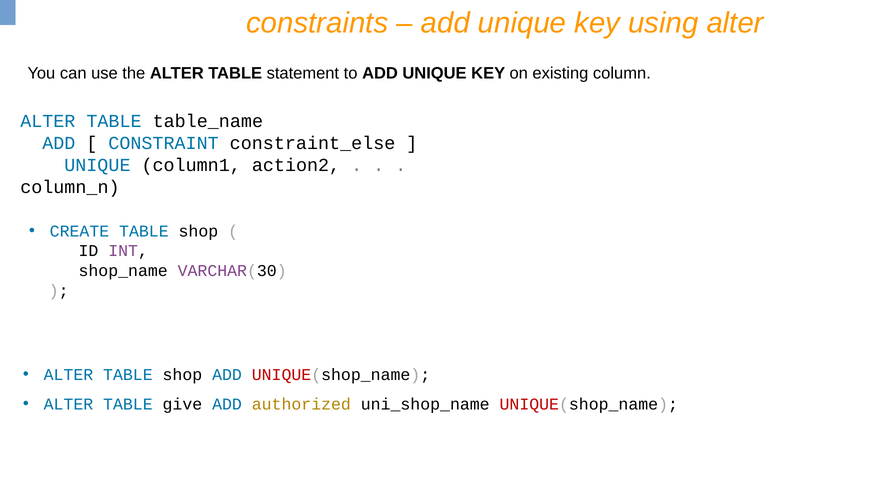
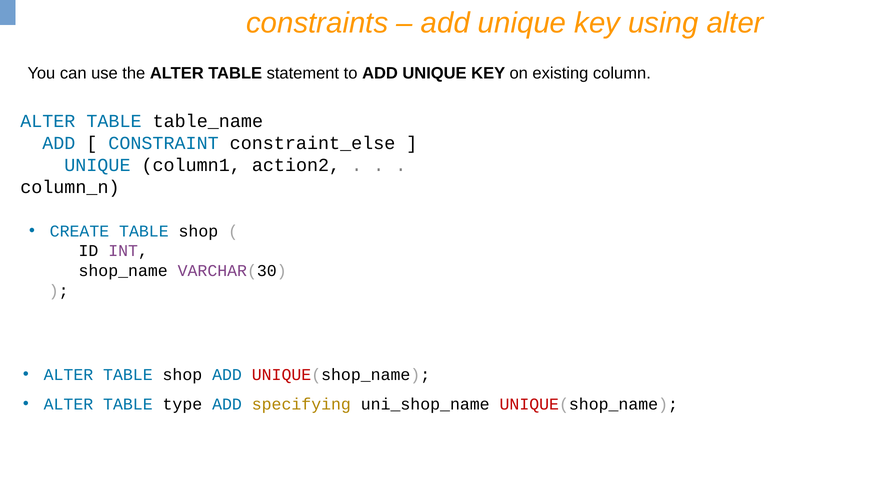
give: give -> type (182, 404)
authorized: authorized -> specifying (301, 404)
